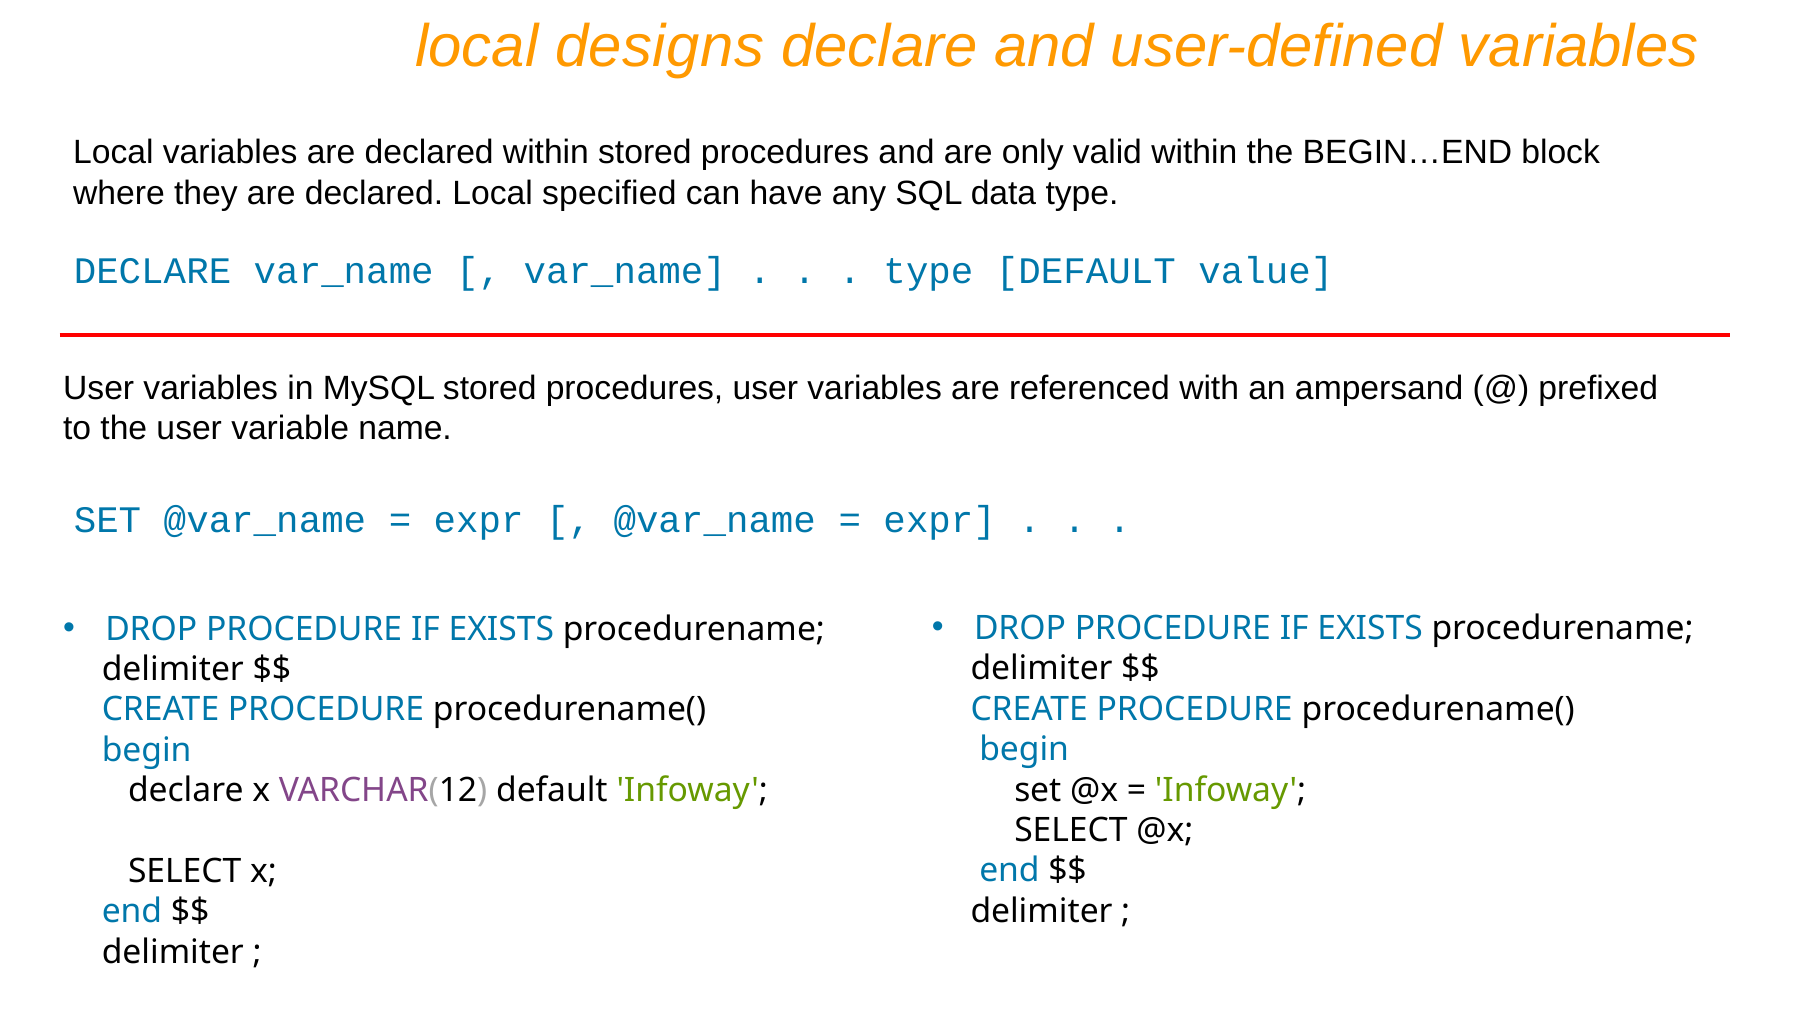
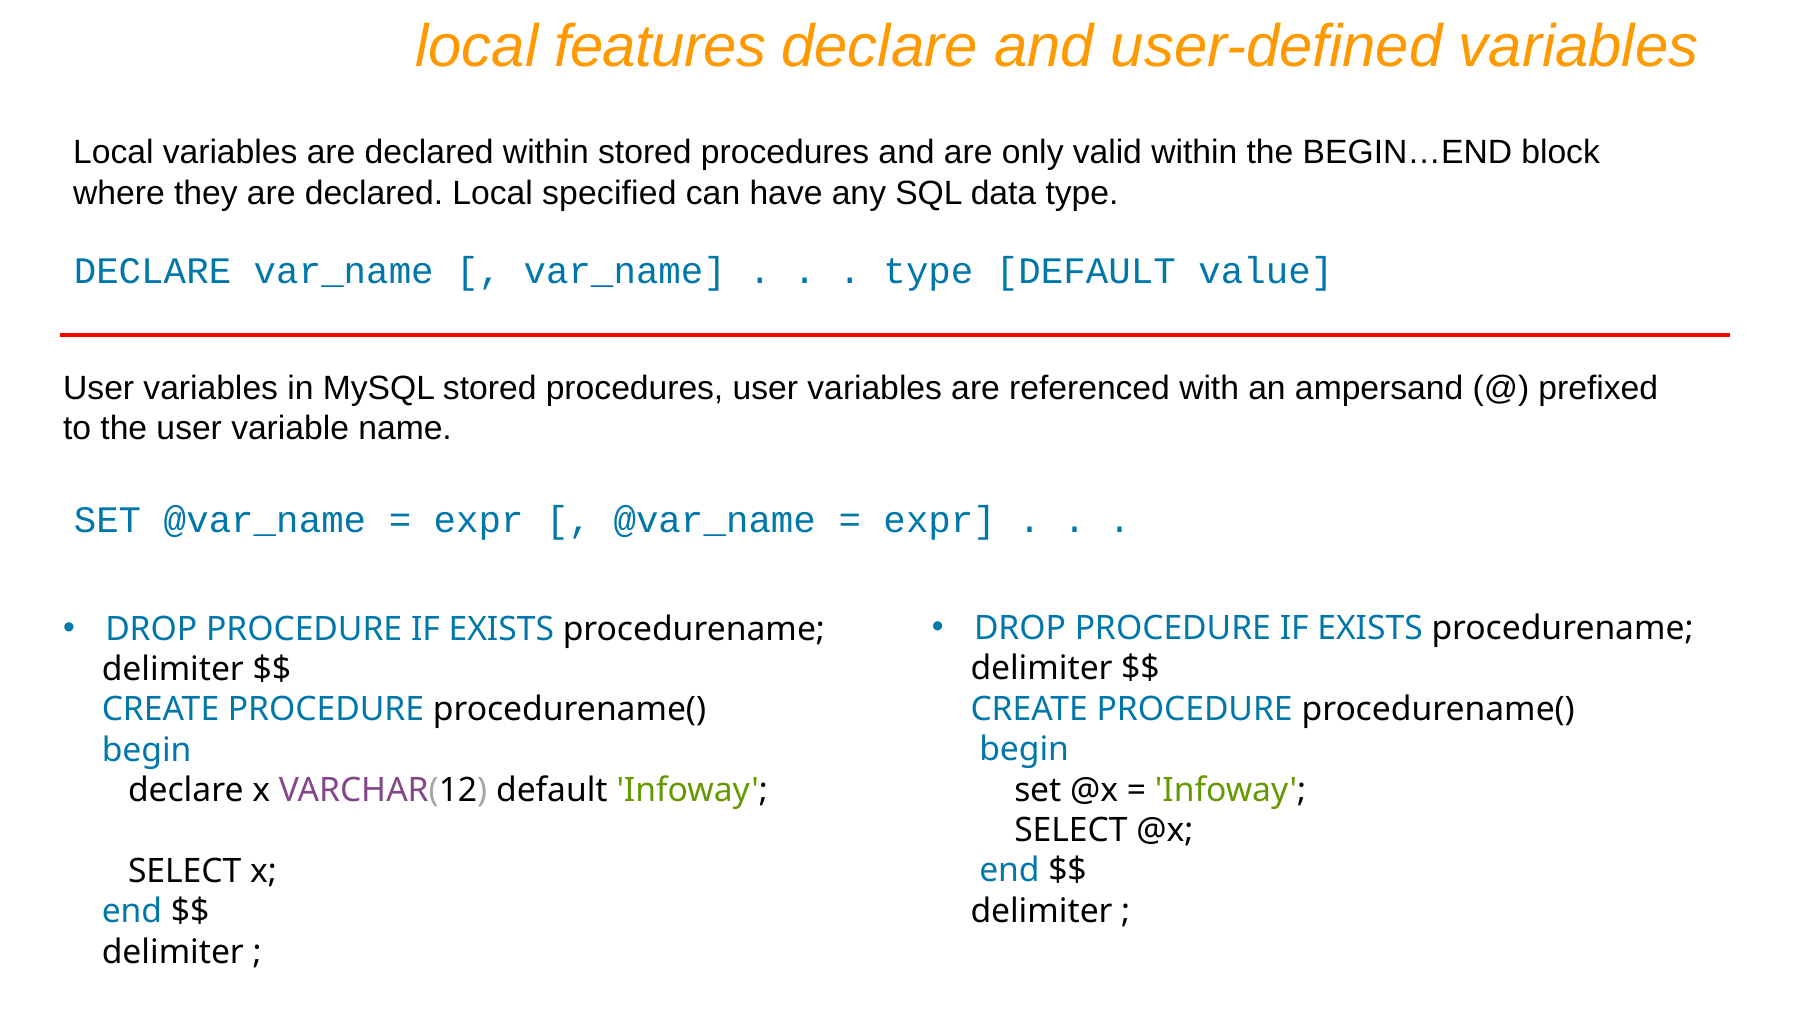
designs: designs -> features (660, 47)
